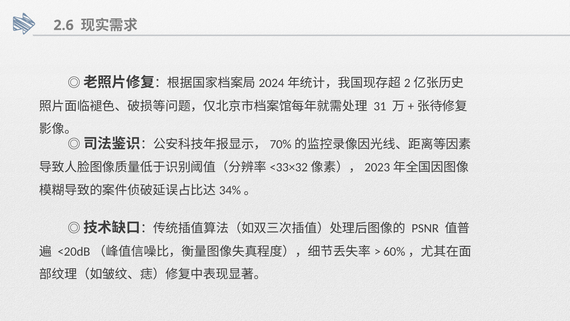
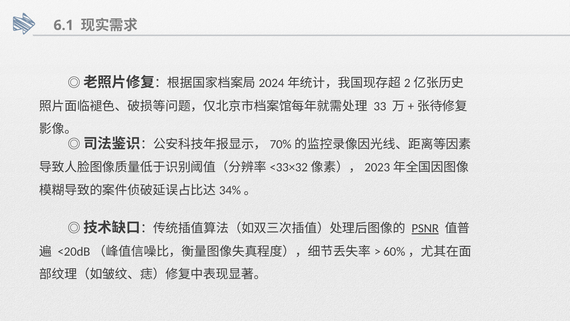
2.6: 2.6 -> 6.1 (64, 25)
31: 31 -> 33 (380, 106)
PSNR underline: none -> present (425, 228)
